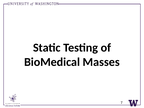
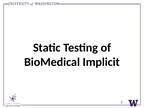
Masses: Masses -> Implicit (101, 62)
